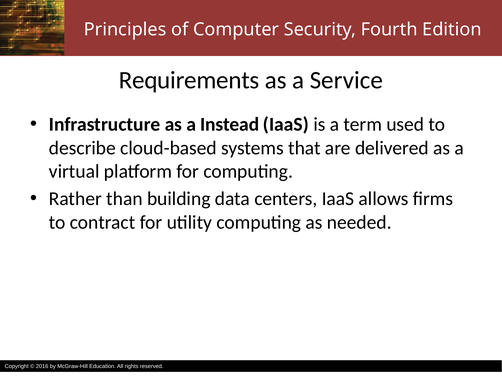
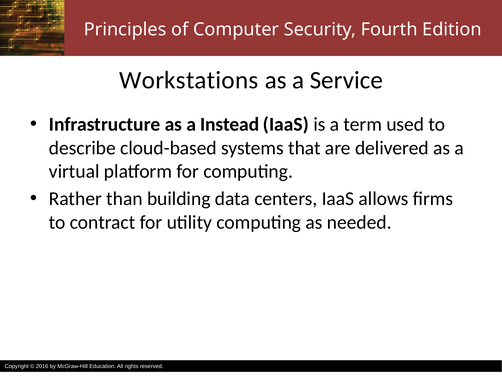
Requirements: Requirements -> Workstations (189, 80)
